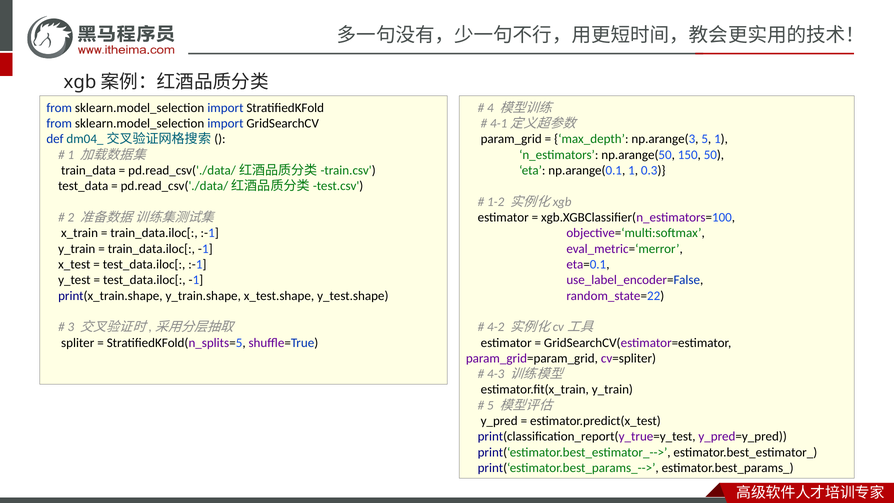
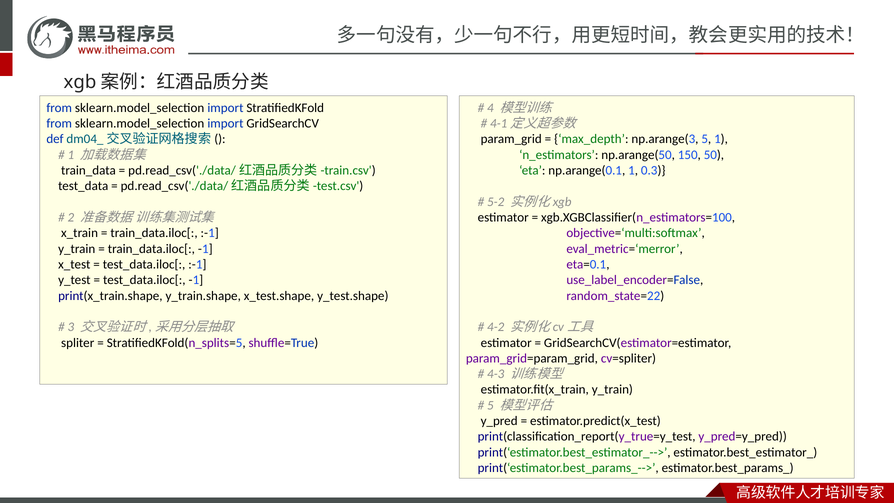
1-2: 1-2 -> 5-2 (496, 202)
